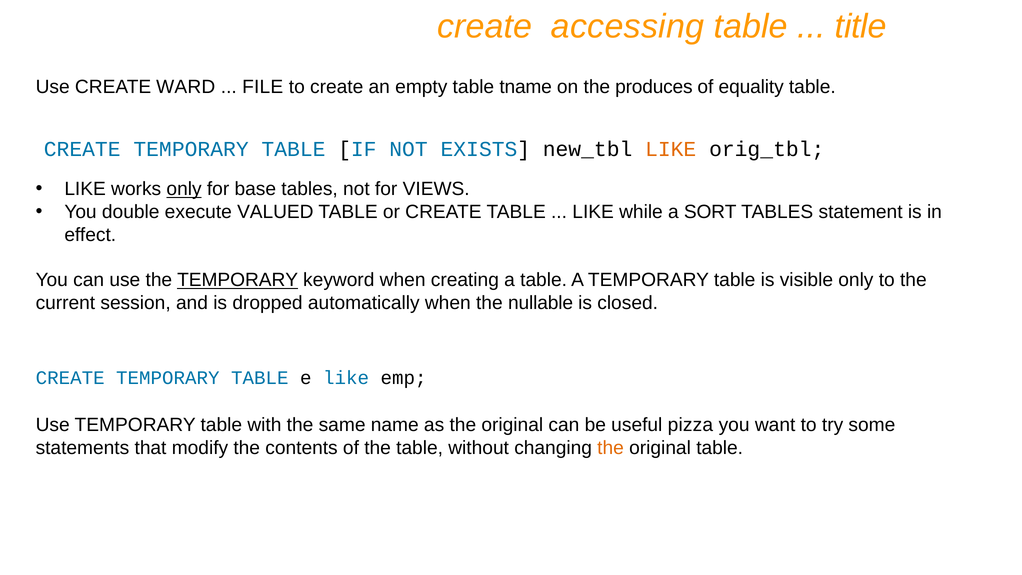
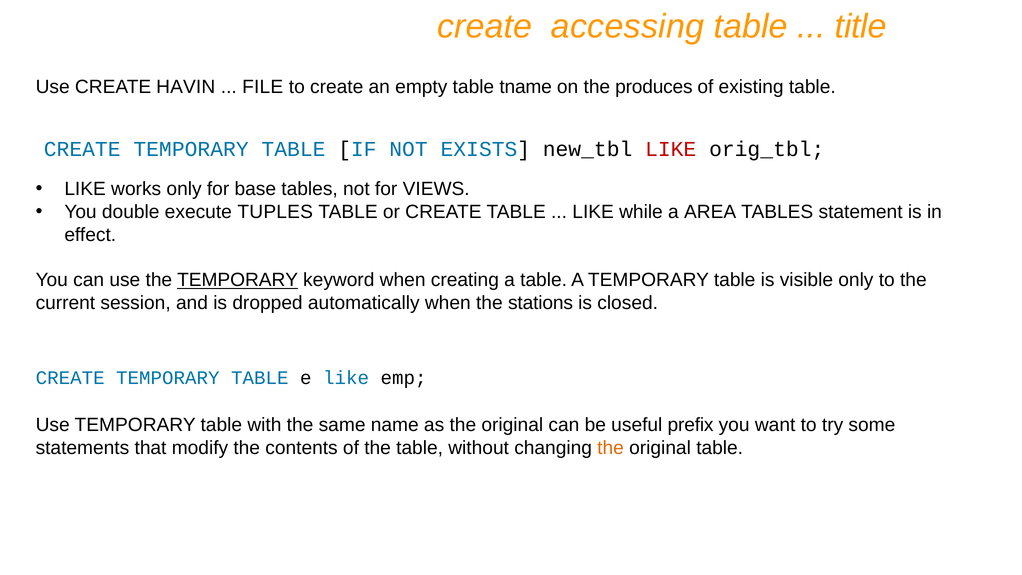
WARD: WARD -> HAVIN (186, 87)
equality: equality -> existing (751, 87)
LIKE colour: orange -> red (671, 149)
only underline: present -> none (184, 189)
VALUED: VALUED -> TUPLES (275, 212)
SORT: SORT -> AREA (710, 212)
nullable: nullable -> stations (541, 303)
pizza: pizza -> prefix (691, 425)
